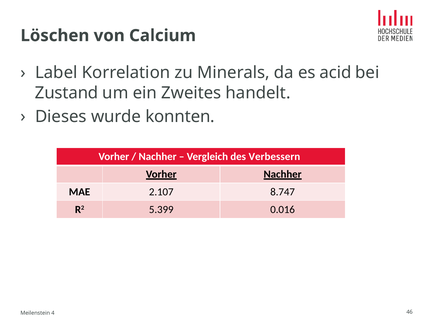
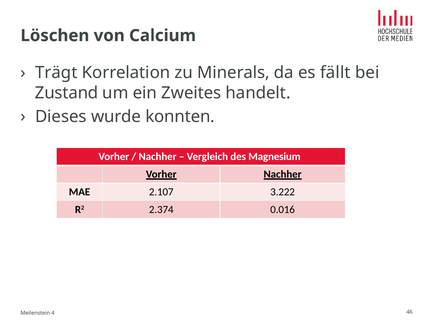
Label: Label -> Trägt (56, 73)
acid: acid -> fällt (335, 73)
Verbessern: Verbessern -> Magnesium (275, 157)
8.747: 8.747 -> 3.222 (283, 192)
5.399: 5.399 -> 2.374 (161, 209)
